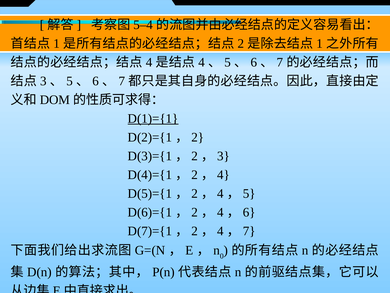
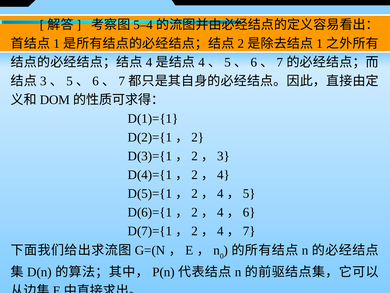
D(1)={1 underline: present -> none (153, 118)
